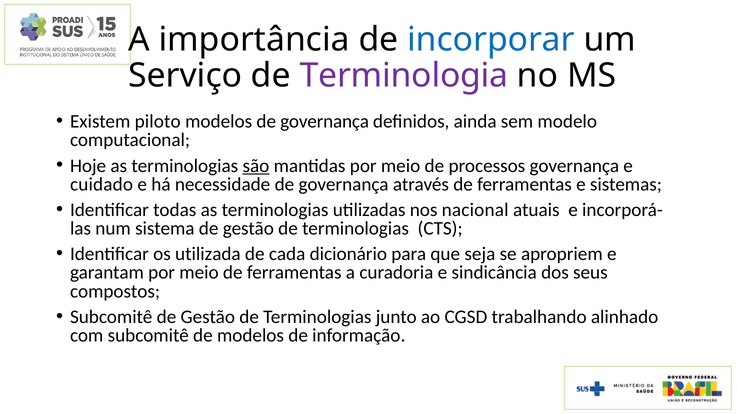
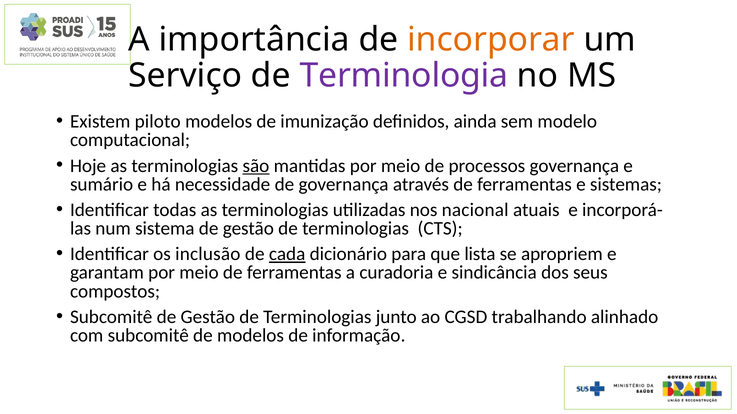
incorporar colour: blue -> orange (491, 39)
modelos de governança: governança -> imunização (325, 122)
cuidado: cuidado -> sumário (102, 185)
utilizada: utilizada -> inclusão (208, 254)
cada underline: none -> present (287, 254)
seja: seja -> lista (480, 254)
